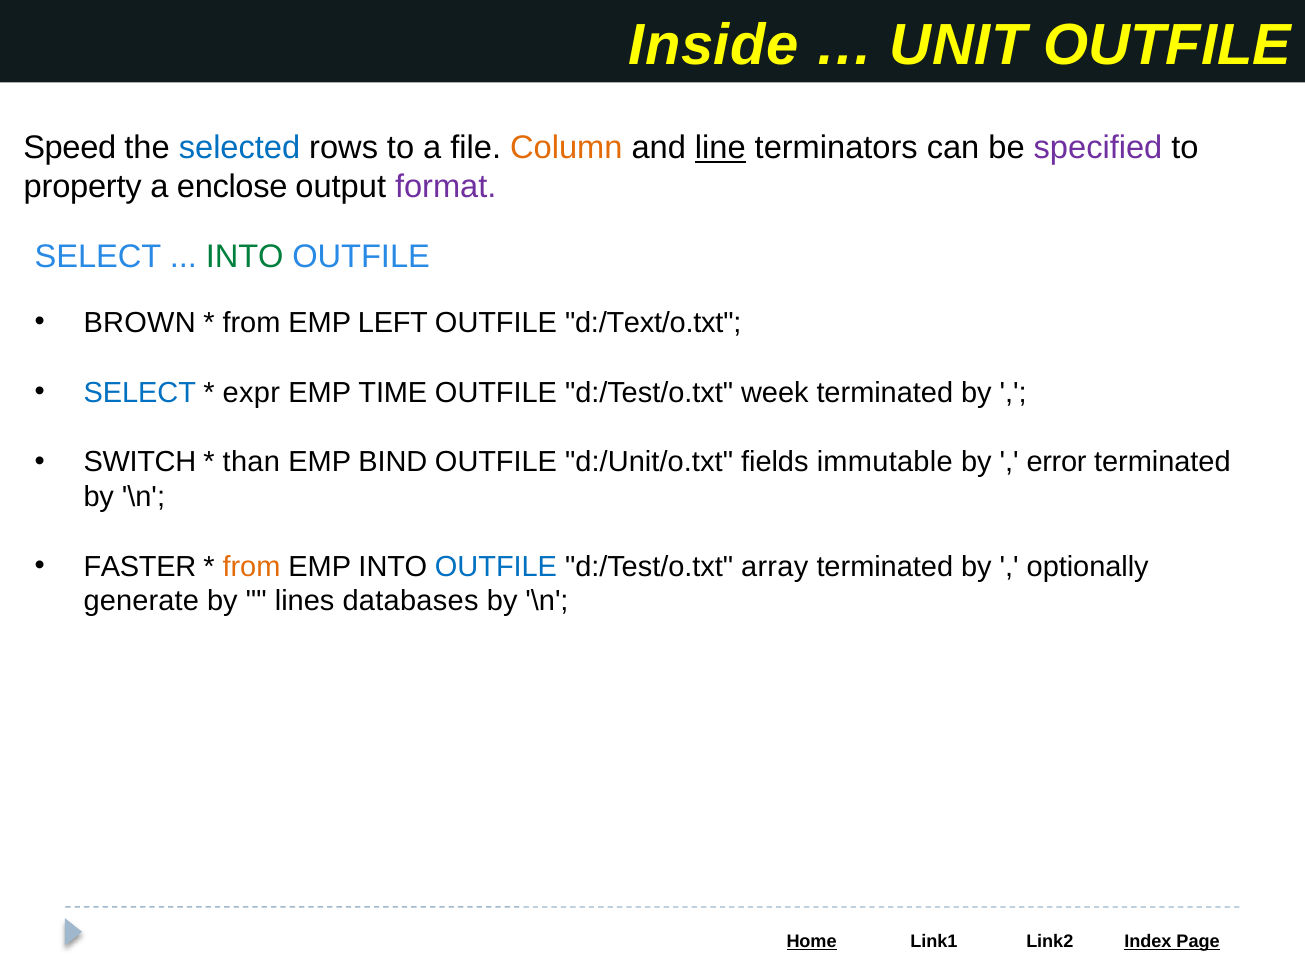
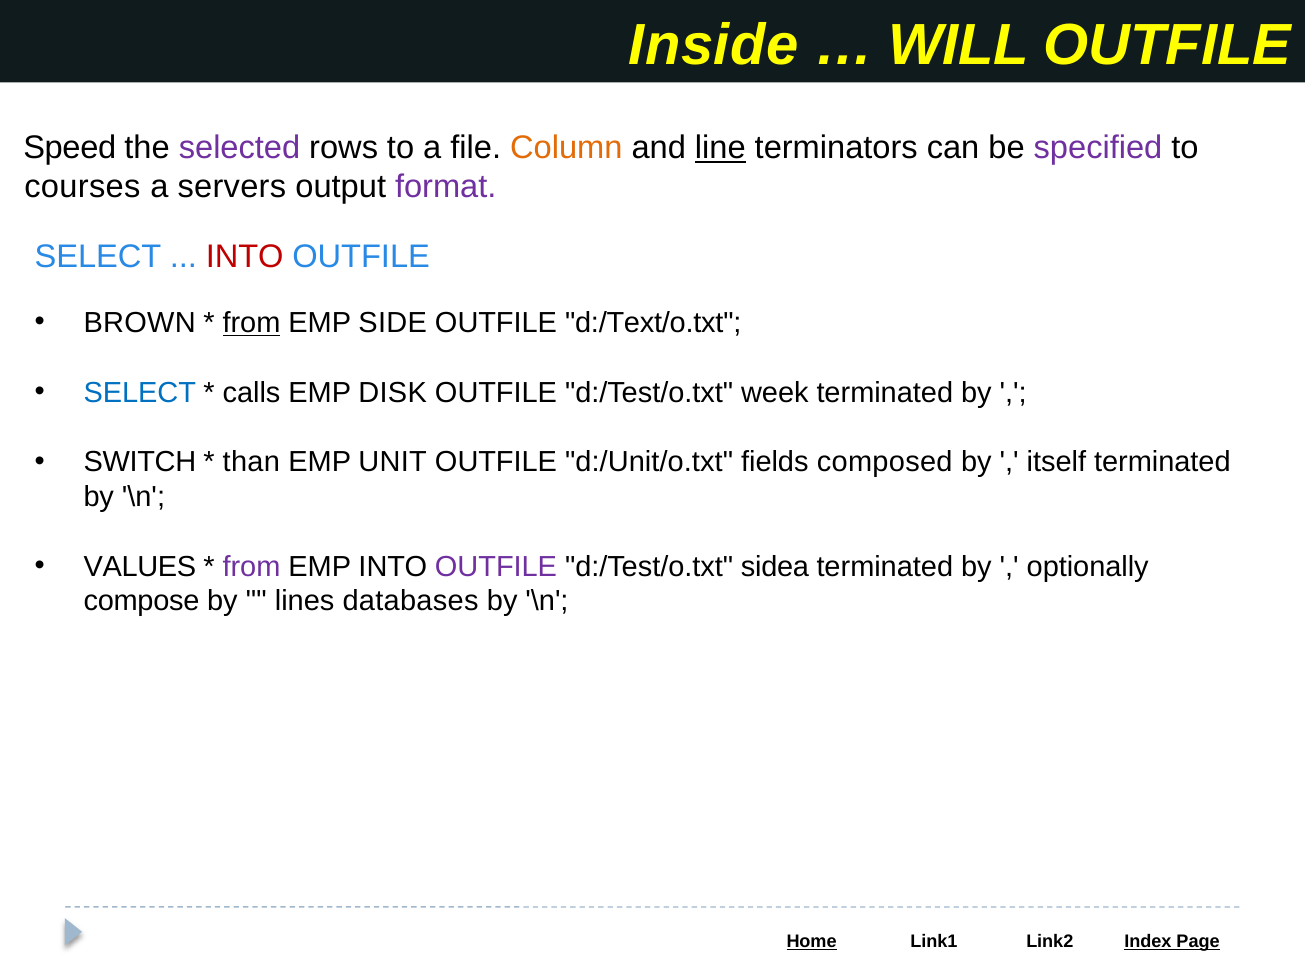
UNIT: UNIT -> WILL (959, 45)
selected colour: blue -> purple (240, 148)
property: property -> courses (82, 187)
enclose: enclose -> servers (232, 187)
INTO colour: green -> red (245, 256)
from underline: none -> present (251, 323)
LEFT: LEFT -> SIDE (393, 323)
expr: expr -> calls (251, 393)
TIME: TIME -> DISK (393, 393)
BIND: BIND -> UNIT (393, 462)
immutable: immutable -> composed (885, 462)
error: error -> itself (1056, 462)
FASTER: FASTER -> VALUES (140, 566)
from colour: orange -> purple (251, 566)
OUTFILE colour: blue -> purple (496, 566)
array: array -> sidea (775, 566)
generate: generate -> compose (141, 601)
